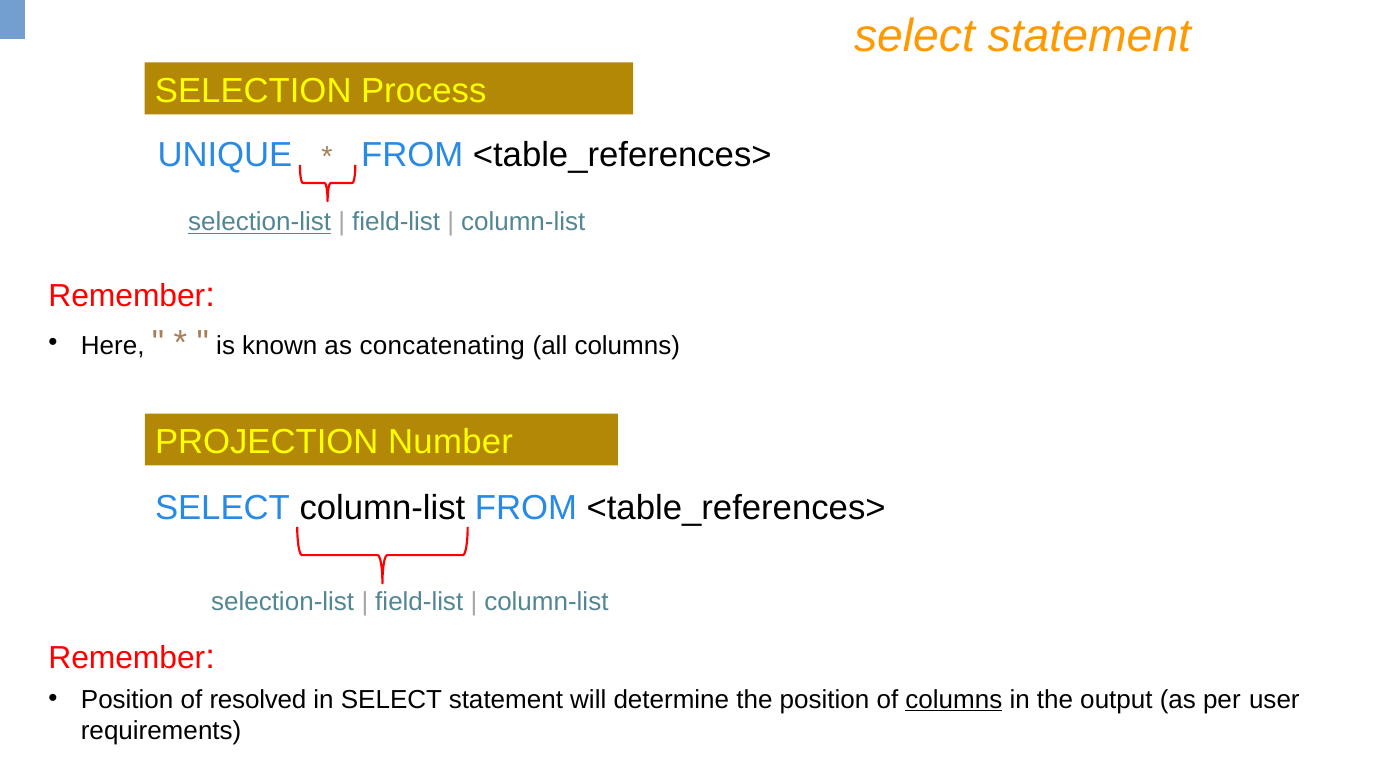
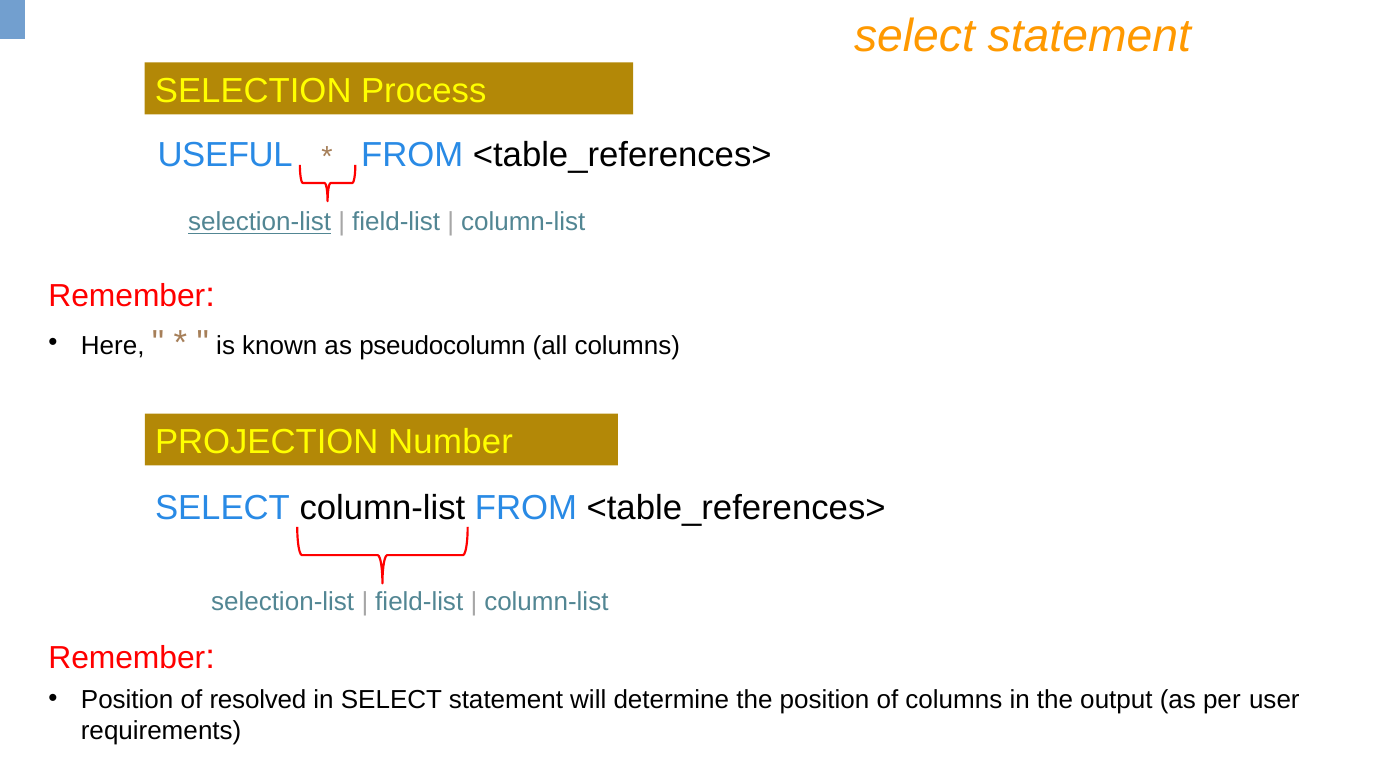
UNIQUE: UNIQUE -> USEFUL (225, 155)
concatenating: concatenating -> pseudocolumn (442, 346)
columns underline: present -> none (954, 699)
